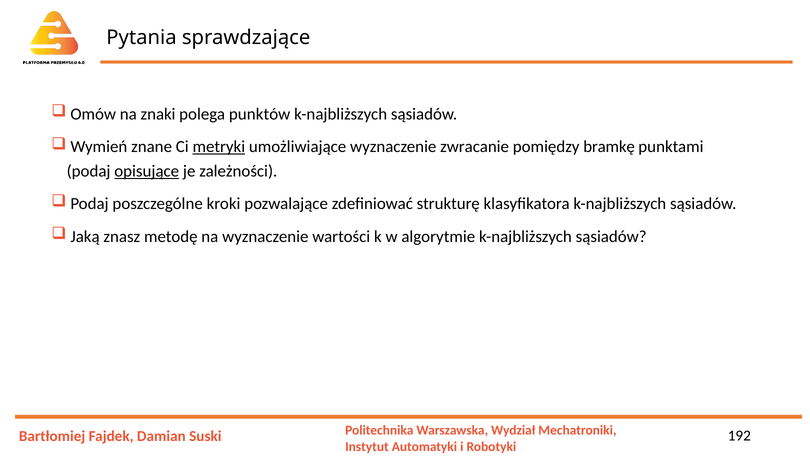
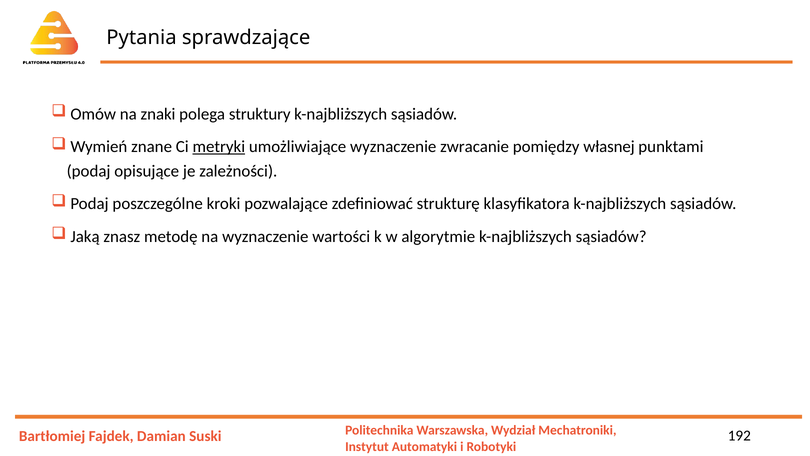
punktów: punktów -> struktury (260, 114)
bramkę: bramkę -> własnej (609, 147)
opisujące underline: present -> none (147, 171)
